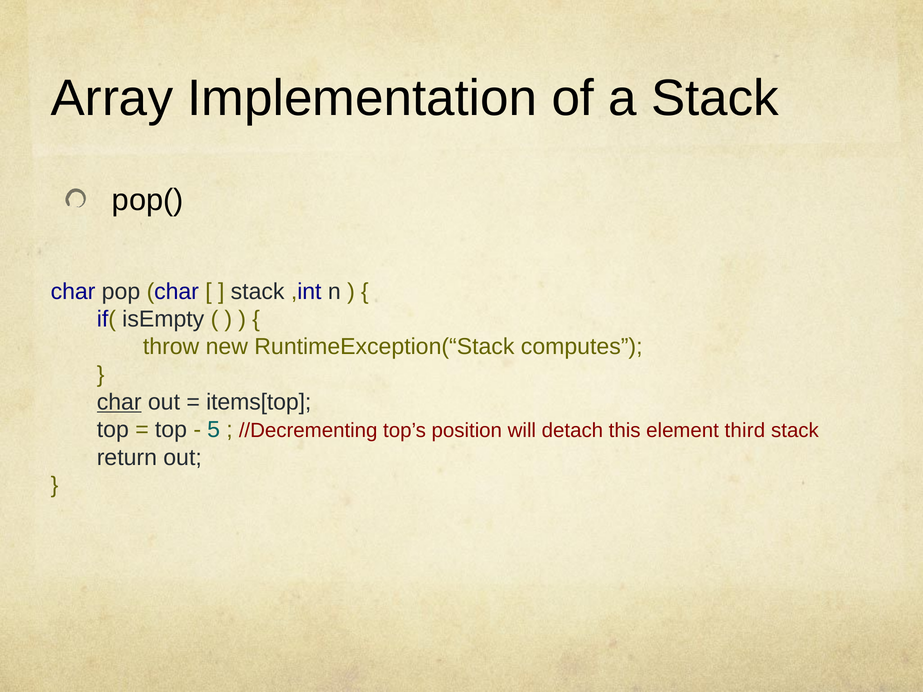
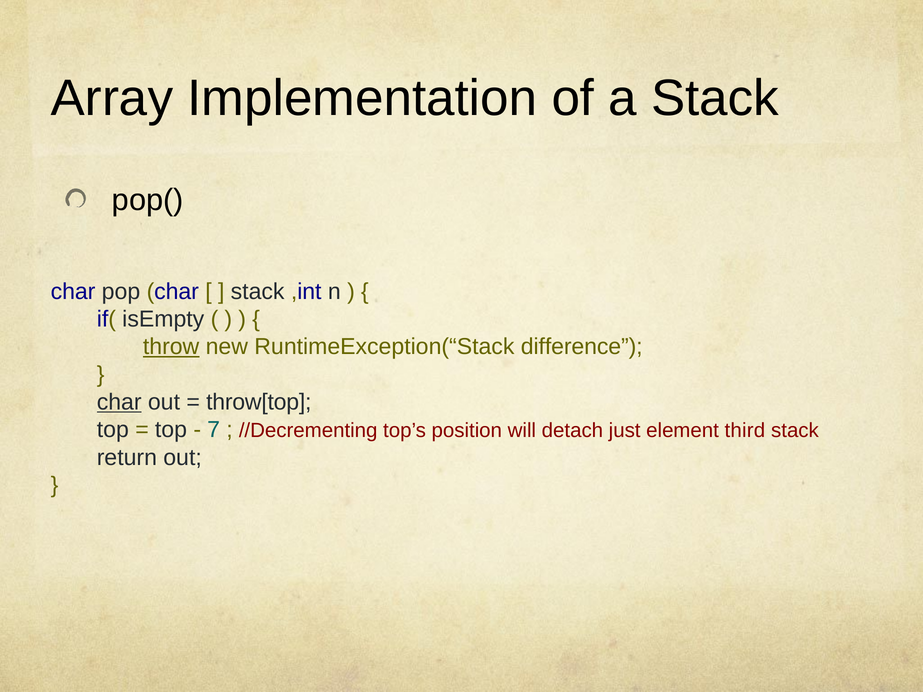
throw underline: none -> present (171, 347)
computes: computes -> difference (582, 347)
items[top: items[top -> throw[top (259, 402)
5: 5 -> 7 (214, 430)
this: this -> just (625, 431)
